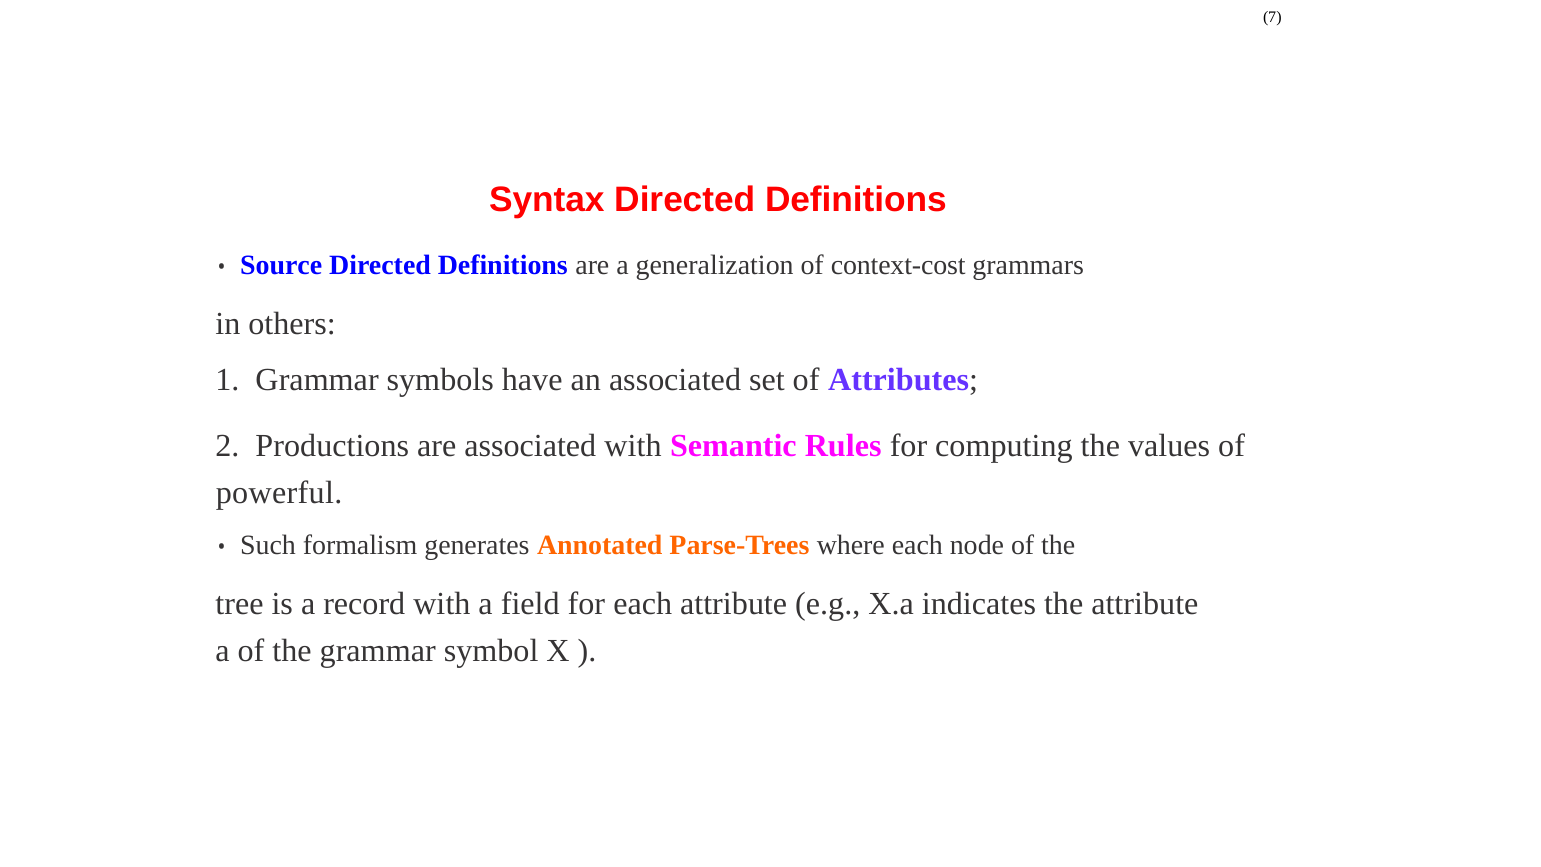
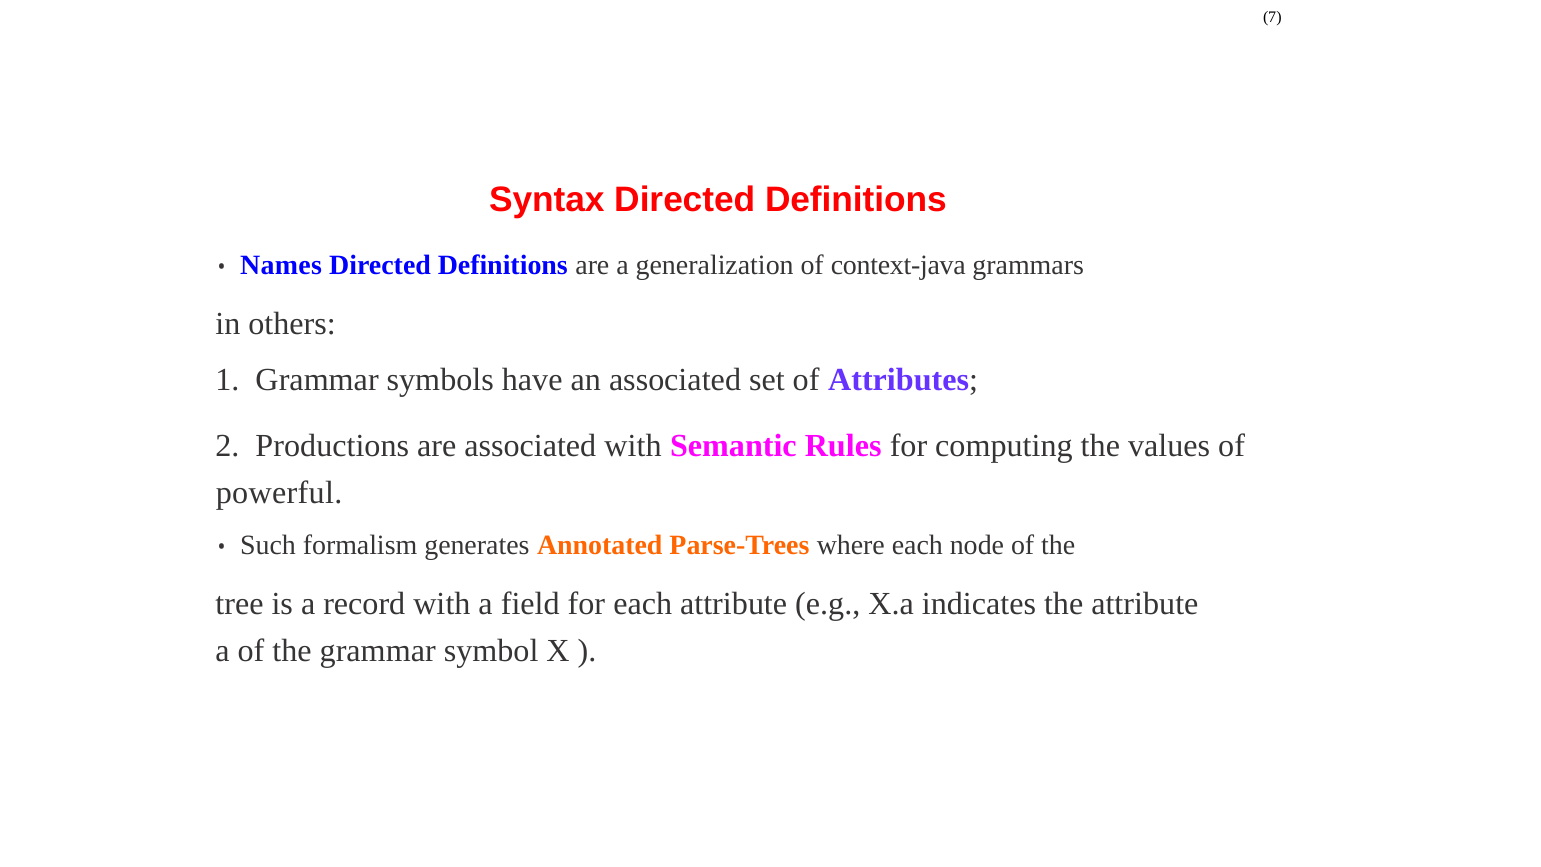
Source: Source -> Names (281, 265)
context-cost: context-cost -> context-java (898, 265)
